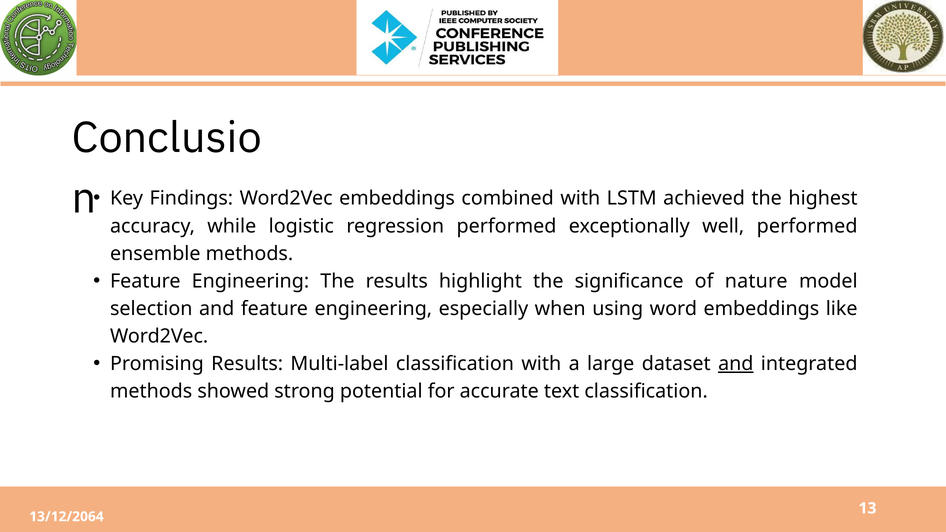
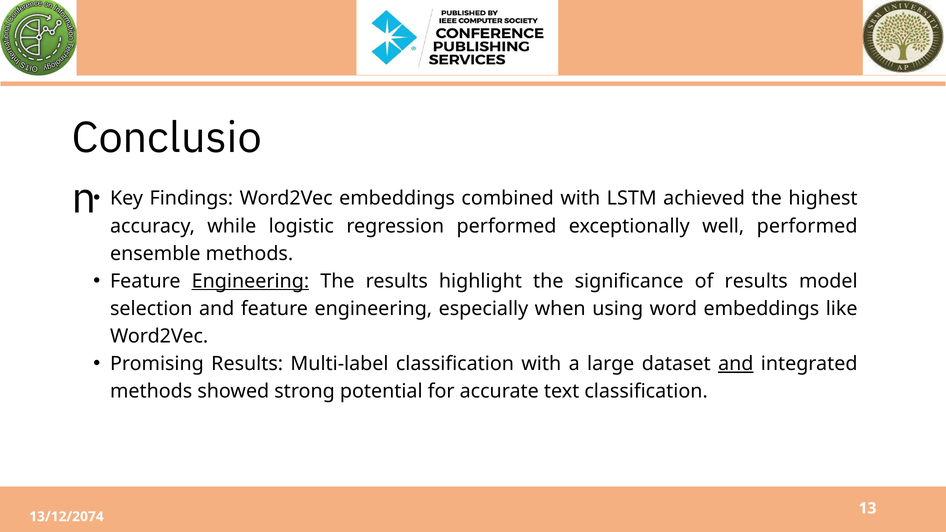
Engineering underline: none -> present (250, 281)
of nature: nature -> results (756, 281)
13/12/2064: 13/12/2064 -> 13/12/2074 (66, 517)
